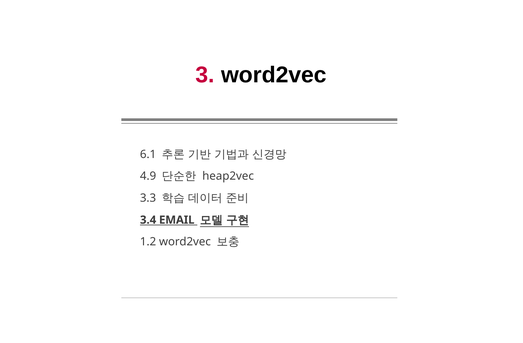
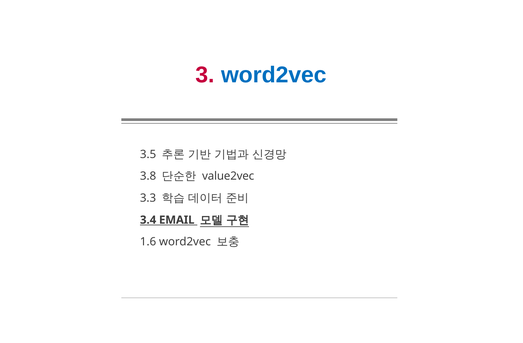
word2vec colour: black -> blue (274, 75)
6.1: 6.1 -> 3.5 (148, 155)
4.9: 4.9 -> 3.8 (148, 176)
heap2vec: heap2vec -> value2vec (228, 176)
1.2: 1.2 -> 1.6 (148, 242)
